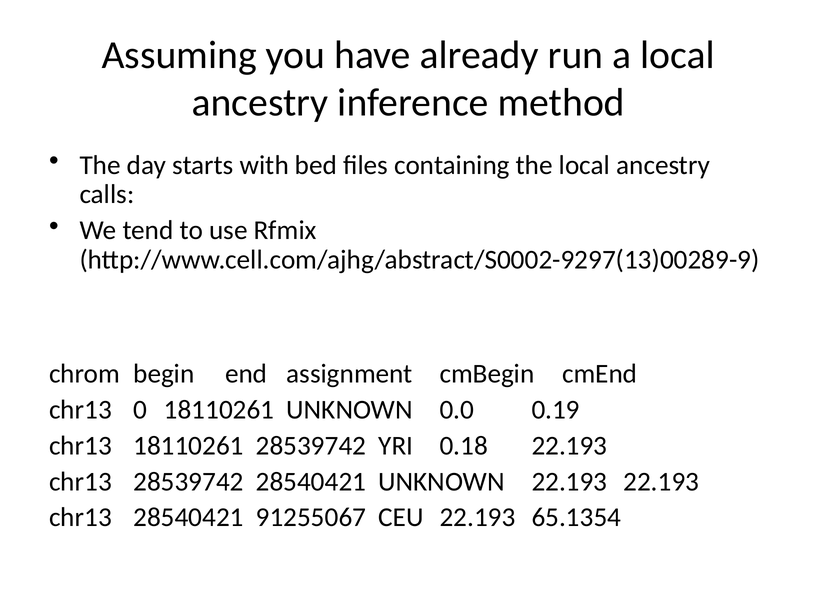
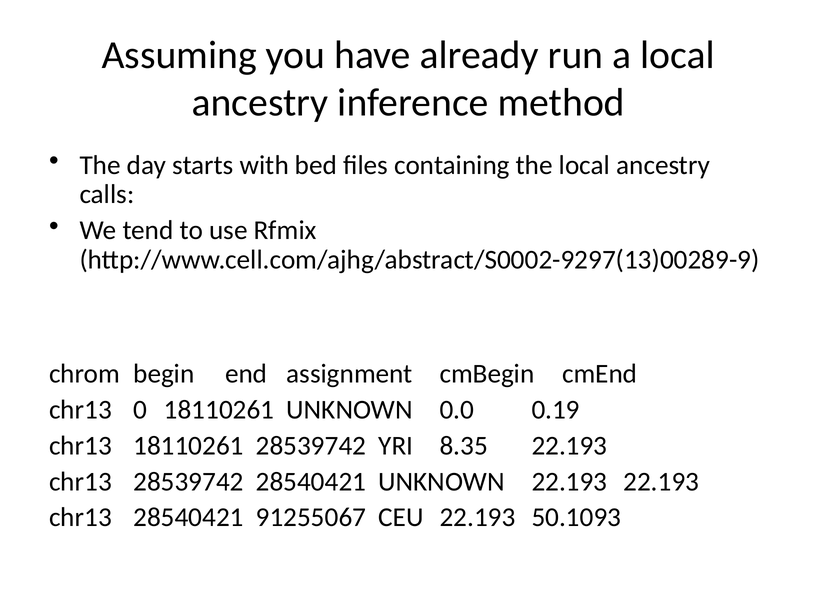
0.18: 0.18 -> 8.35 (464, 446)
65.1354: 65.1354 -> 50.1093 (576, 518)
